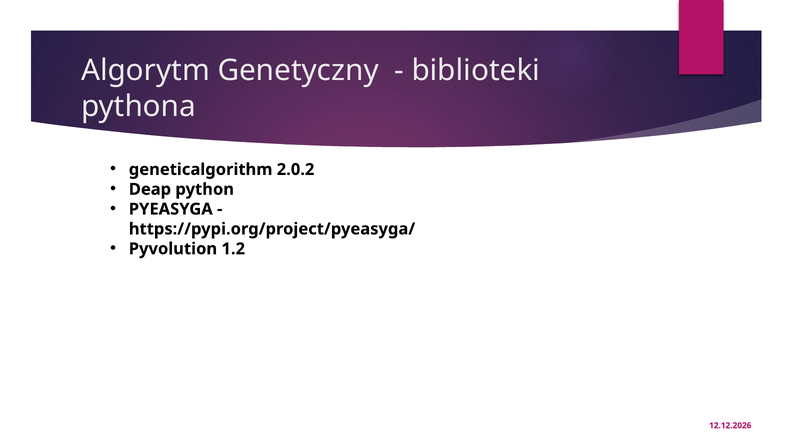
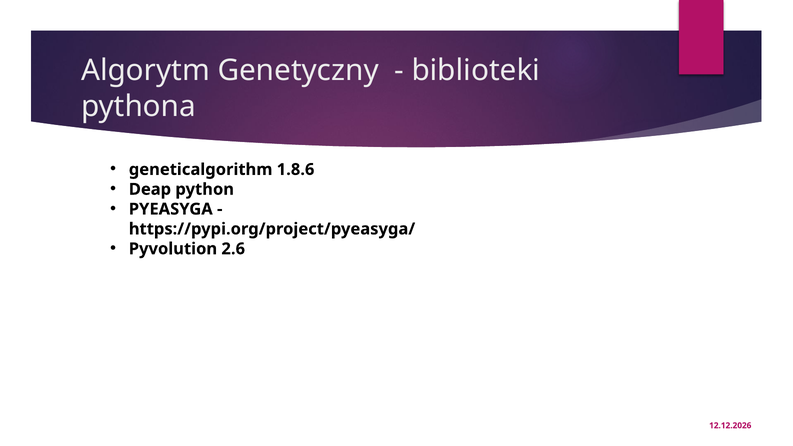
2.0.2: 2.0.2 -> 1.8.6 (296, 170)
1.2: 1.2 -> 2.6 (233, 249)
